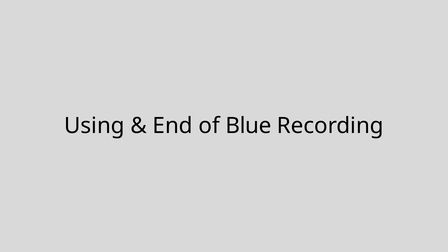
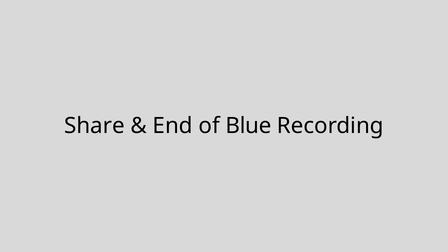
Using: Using -> Share (94, 126)
